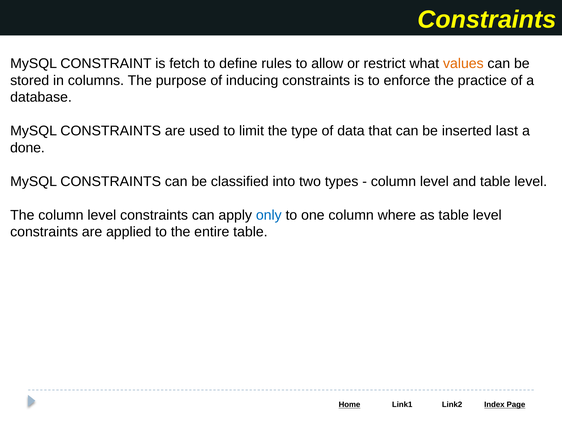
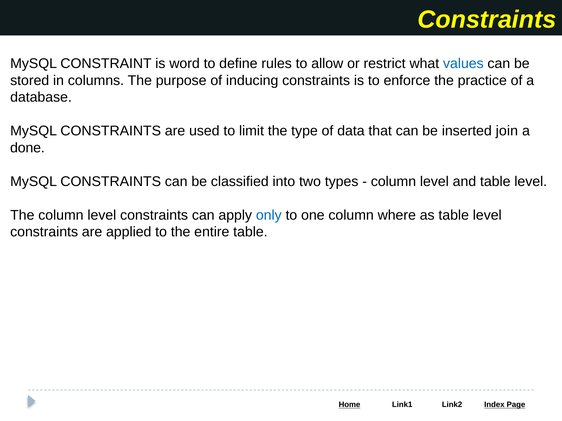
fetch: fetch -> word (185, 64)
values colour: orange -> blue (463, 64)
last: last -> join (507, 131)
